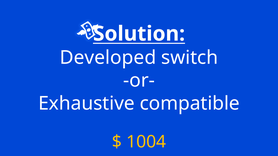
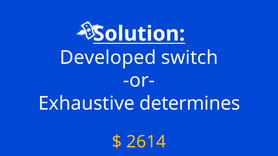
compatible: compatible -> determines (190, 104)
1004: 1004 -> 2614 (146, 142)
